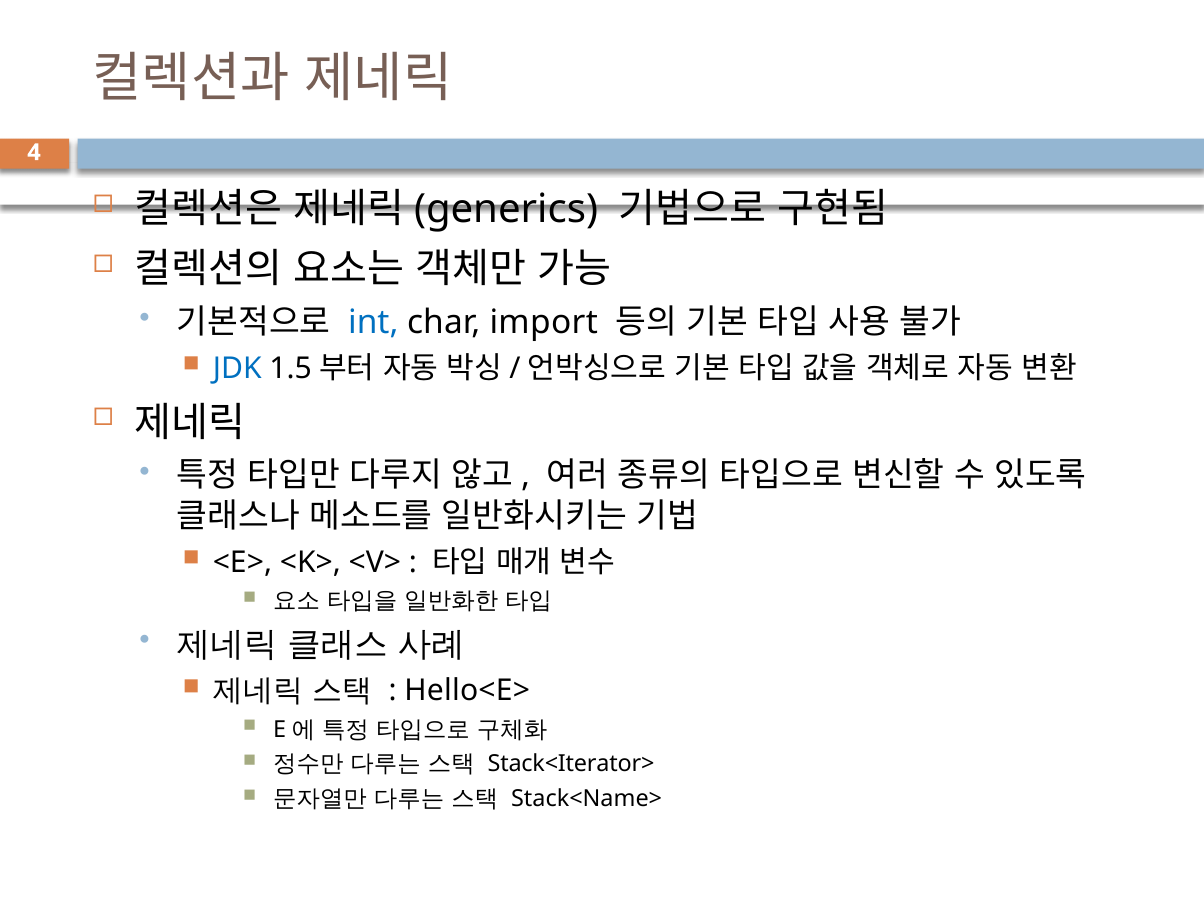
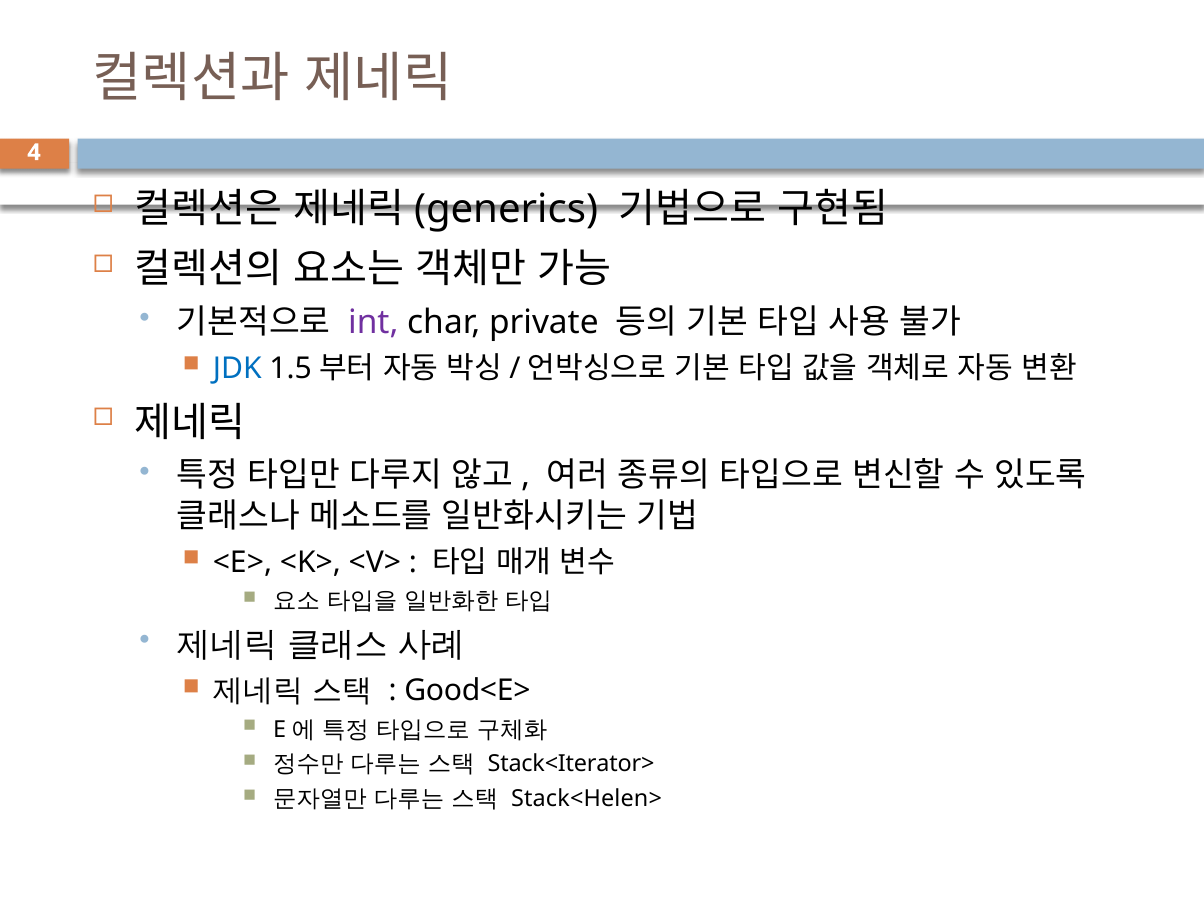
int colour: blue -> purple (373, 322)
import: import -> private (544, 322)
Hello<E>: Hello<E> -> Good<E> (467, 691)
Stack<Name>: Stack<Name> -> Stack<Helen> (587, 799)
